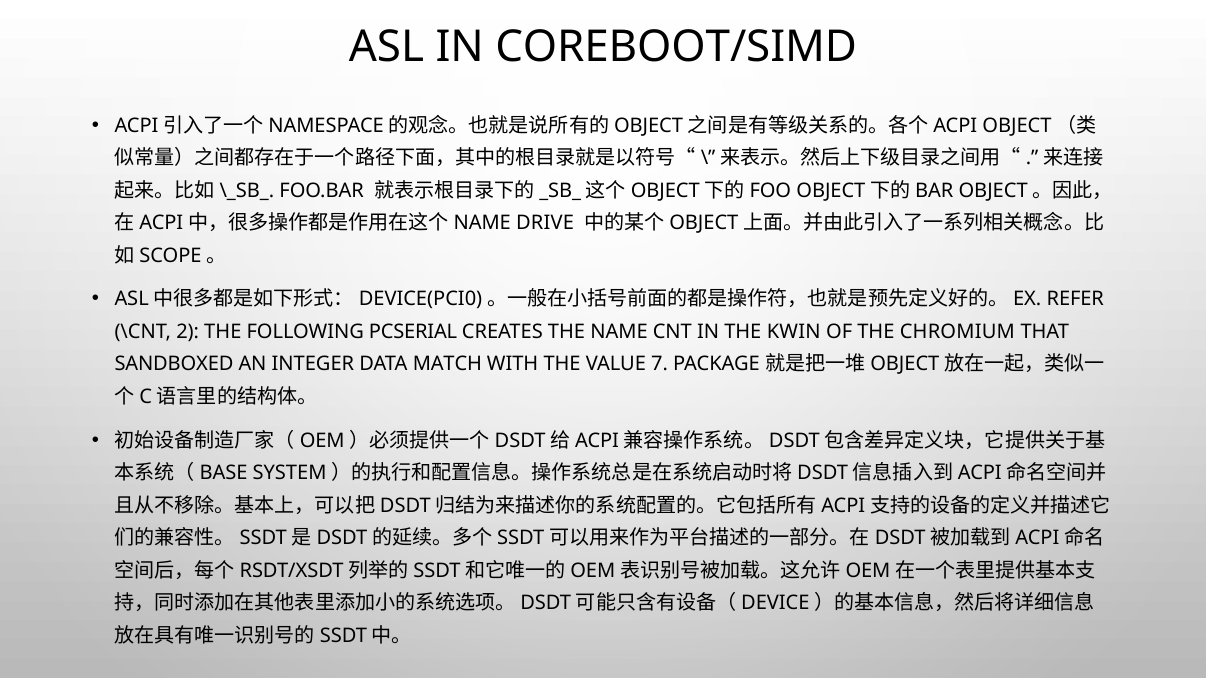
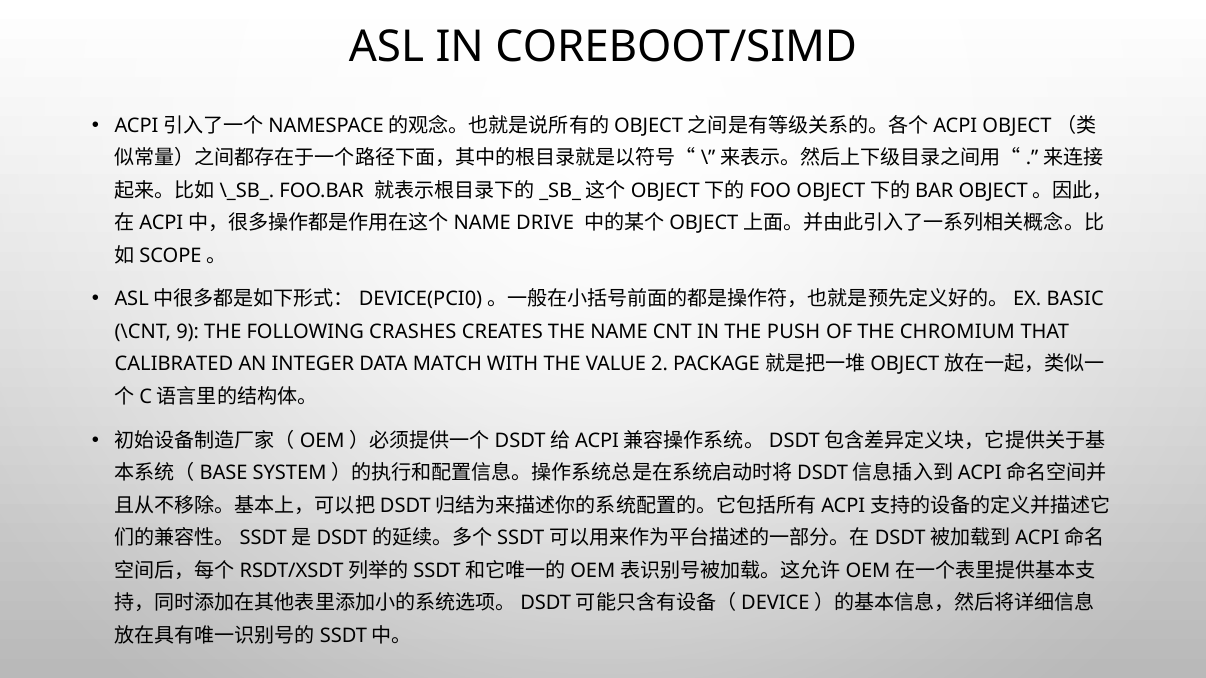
REFER: REFER -> BASIC (1075, 299)
2: 2 -> 9 (188, 332)
PCSERIAL: PCSERIAL -> CRASHES (413, 332)
KWIN: KWIN -> PUSH (794, 332)
SANDBOXED: SANDBOXED -> CALIBRATED (174, 364)
7: 7 -> 2 (659, 364)
